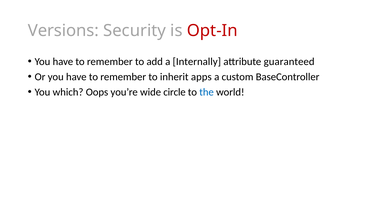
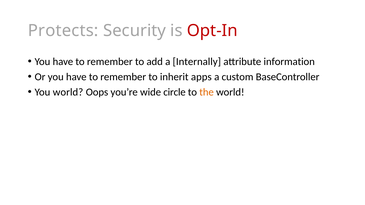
Versions: Versions -> Protects (63, 31)
guaranteed: guaranteed -> information (289, 62)
You which: which -> world (68, 92)
the colour: blue -> orange (207, 92)
